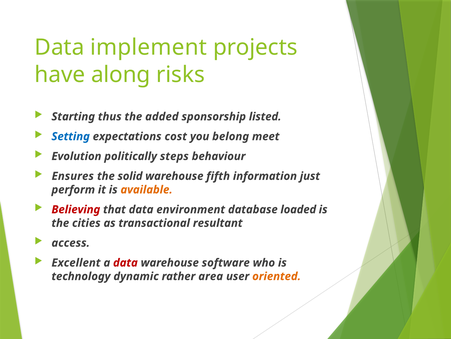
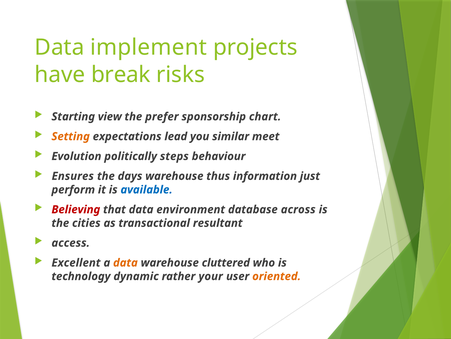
along: along -> break (121, 74)
thus: thus -> view (110, 116)
added: added -> prefer (162, 116)
listed: listed -> chart (265, 116)
Setting colour: blue -> orange (71, 136)
cost: cost -> lead (176, 136)
belong: belong -> similar (231, 136)
solid: solid -> days (130, 176)
fifth: fifth -> thus (218, 176)
available colour: orange -> blue (147, 189)
loaded: loaded -> across (298, 209)
data colour: red -> orange (125, 262)
software: software -> cluttered (226, 262)
area: area -> your (211, 276)
